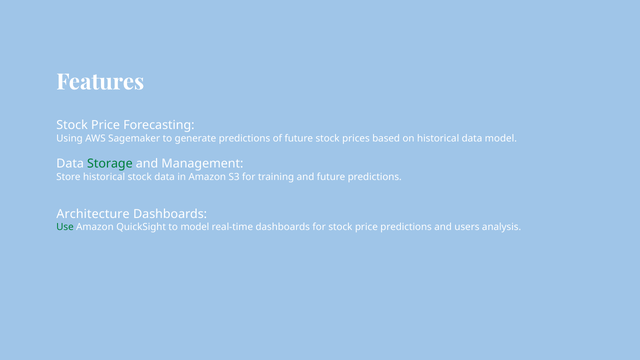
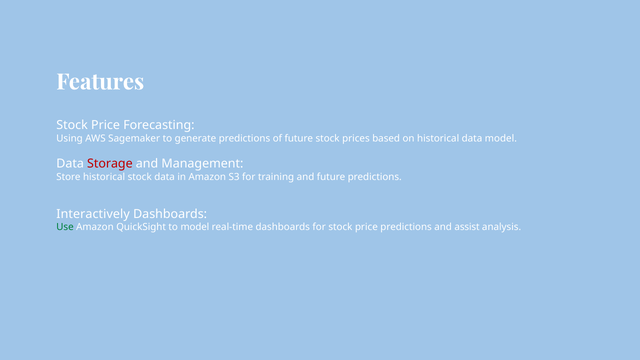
Storage colour: green -> red (110, 164)
Architecture: Architecture -> Interactively (93, 214)
users: users -> assist (467, 227)
